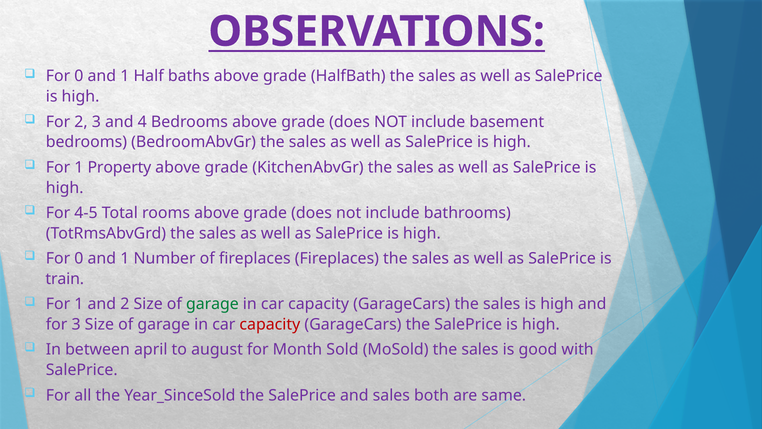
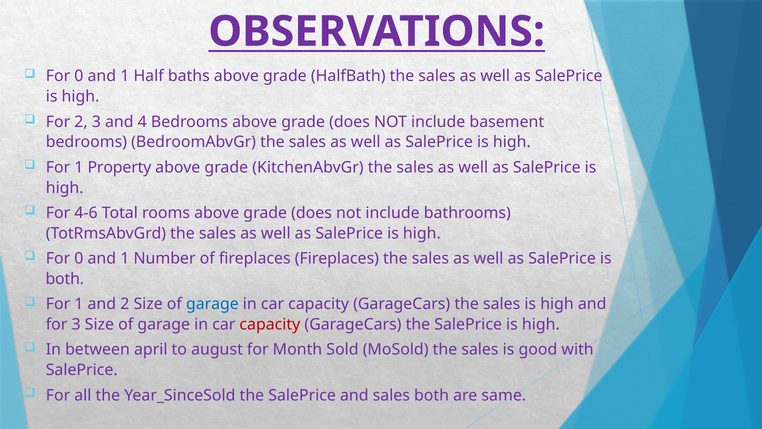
4-5: 4-5 -> 4-6 (86, 213)
train: train -> both (65, 279)
garage colour: green -> blue (212, 304)
